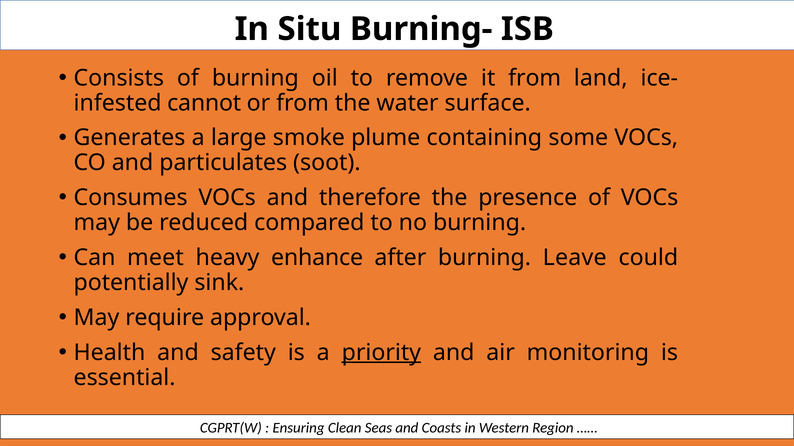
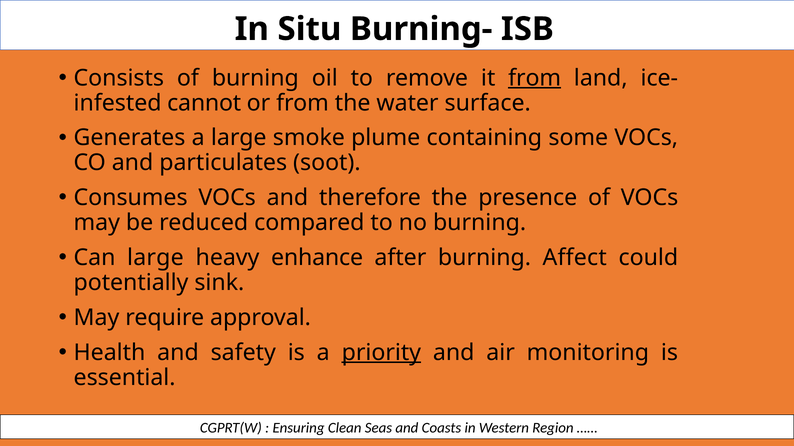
from underline: none -> present (535, 78)
Can meet: meet -> large (155, 258)
Leave: Leave -> Affect (575, 258)
